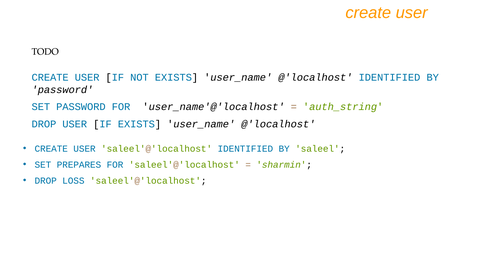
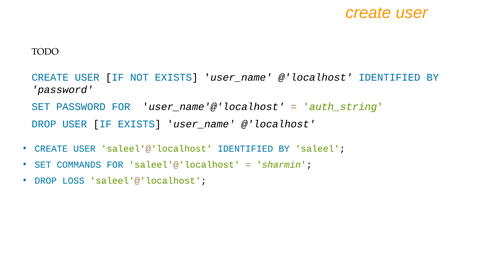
PREPARES: PREPARES -> COMMANDS (79, 165)
